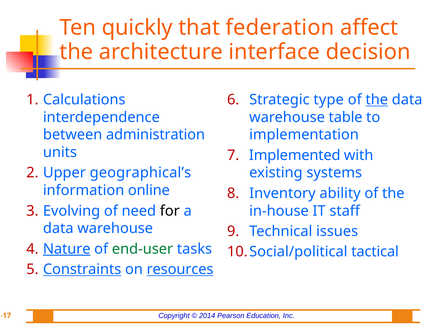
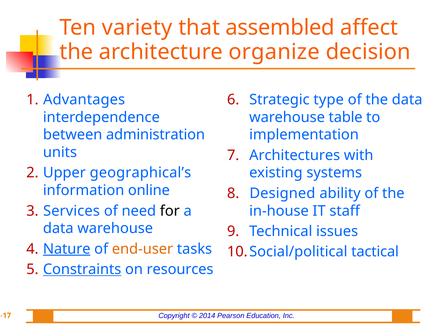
quickly: quickly -> variety (137, 28)
federation: federation -> assembled (280, 28)
interface: interface -> organize (274, 52)
Calculations: Calculations -> Advantages (84, 100)
the underline: present -> none (377, 100)
Implemented: Implemented -> Architectures (295, 155)
Inventory: Inventory -> Designed (282, 193)
Evolving: Evolving -> Services (71, 211)
end-user colour: green -> orange (142, 248)
resources underline: present -> none (180, 269)
